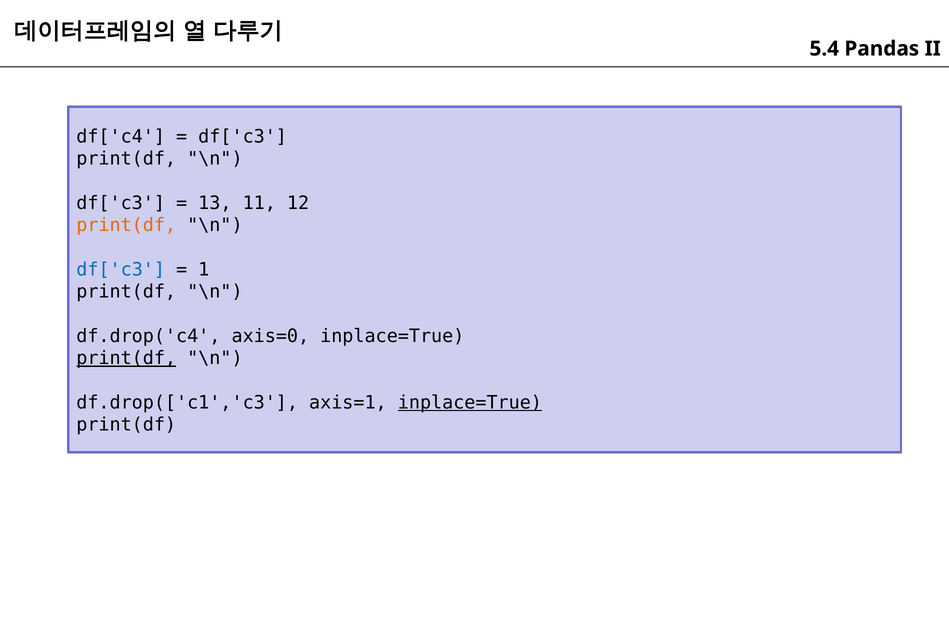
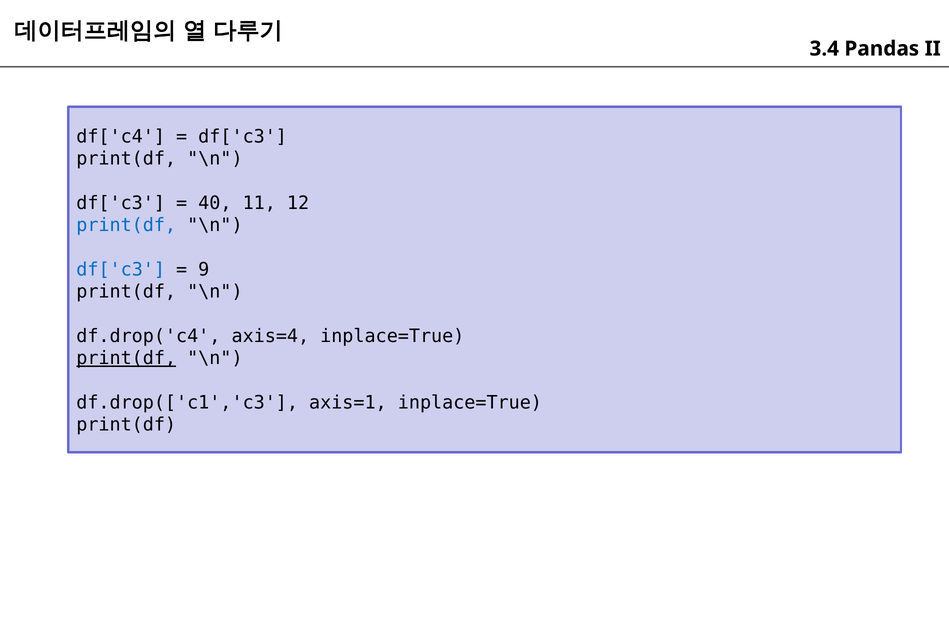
5.4: 5.4 -> 3.4 (824, 49)
13: 13 -> 40 (215, 203)
print(df colour: orange -> blue (126, 225)
1: 1 -> 9 (204, 269)
axis=0: axis=0 -> axis=4 (270, 336)
inplace=True underline: present -> none (470, 402)
